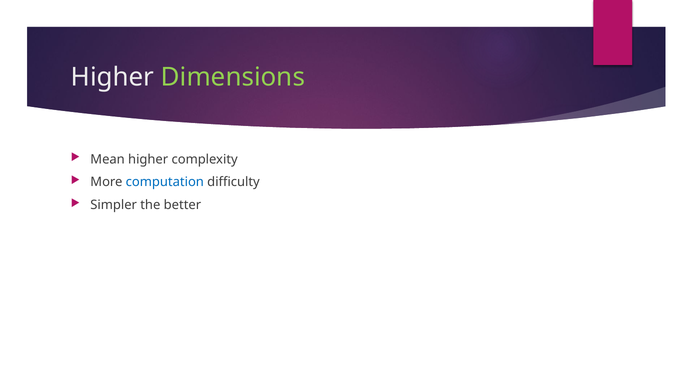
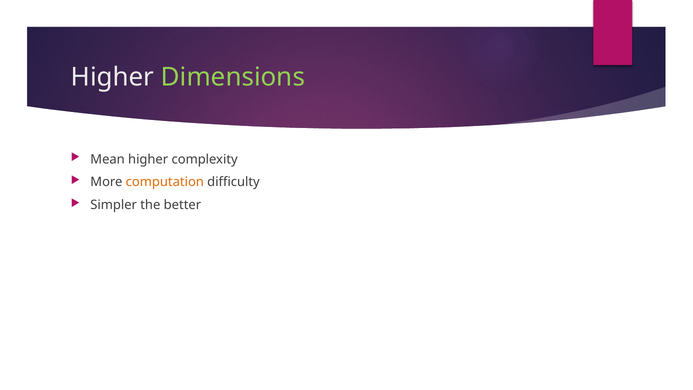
computation colour: blue -> orange (165, 182)
